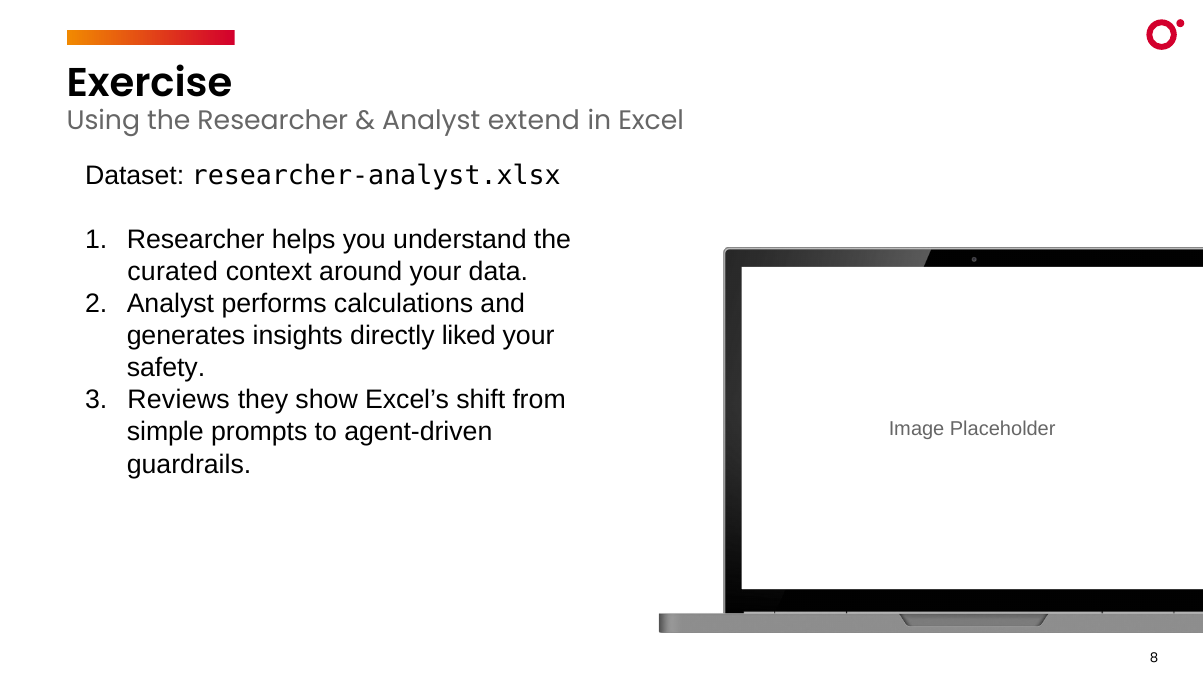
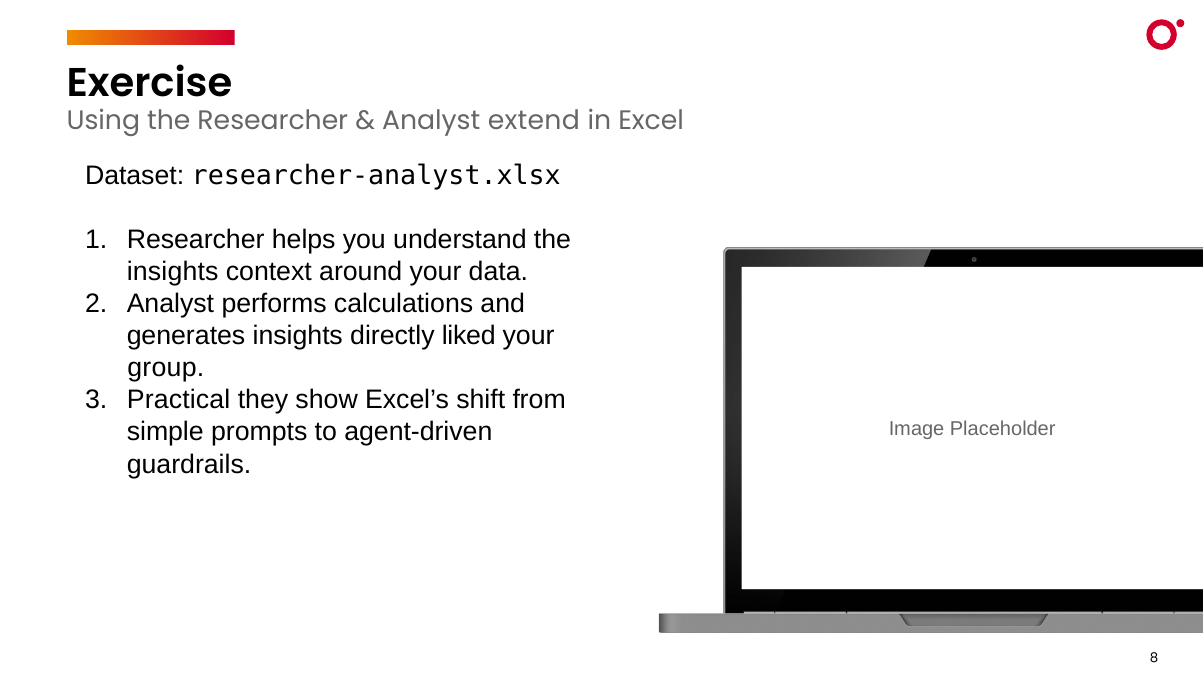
curated: curated -> insights (173, 272)
safety: safety -> group (166, 368)
Reviews: Reviews -> Practical (179, 400)
